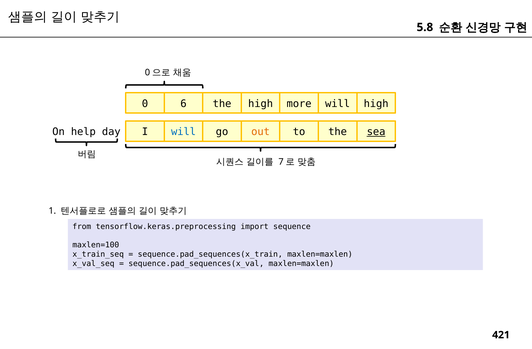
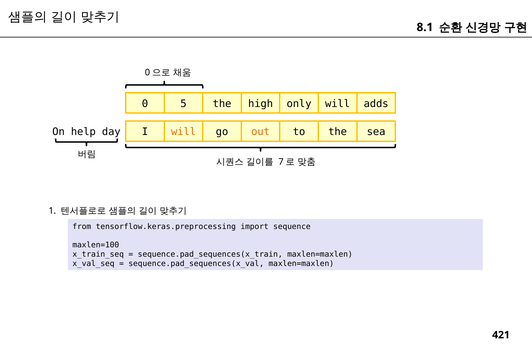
5.8: 5.8 -> 8.1 (425, 27)
6: 6 -> 5 (184, 104)
more: more -> only (299, 104)
will high: high -> adds (376, 104)
will colour: blue -> orange (184, 132)
sea underline: present -> none (376, 132)
